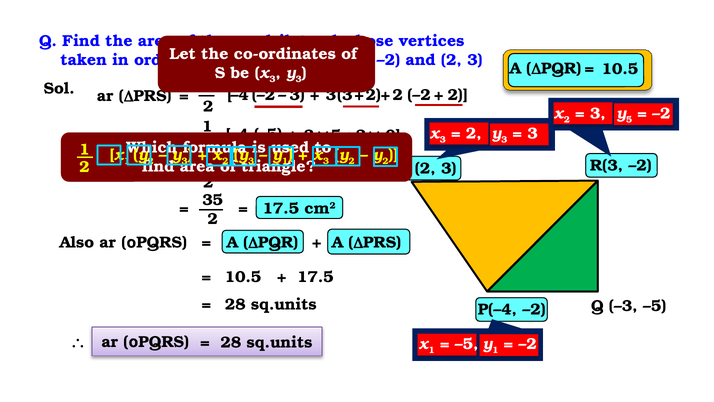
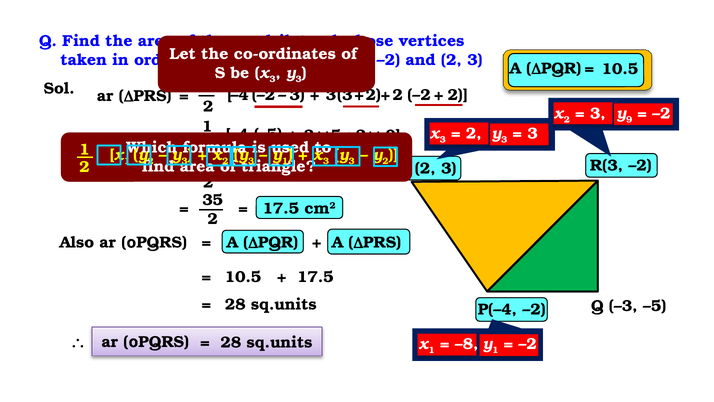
5: 5 -> 9 (629, 120)
2: 2 -> 3 (352, 161)
–5: –5 -> –8 (467, 344)
